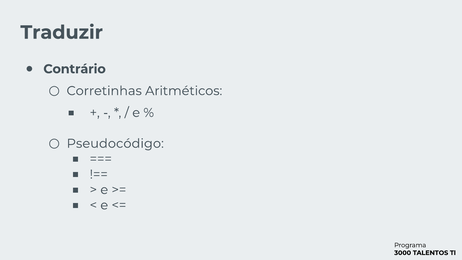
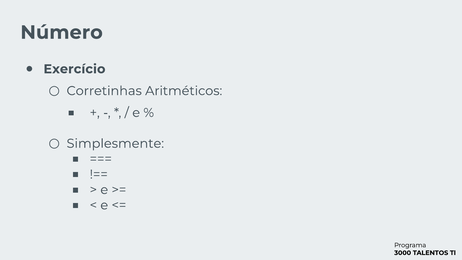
Traduzir: Traduzir -> Número (62, 32)
Contrário: Contrário -> Exercício (74, 69)
Pseudocódigo: Pseudocódigo -> Simplesmente (115, 143)
